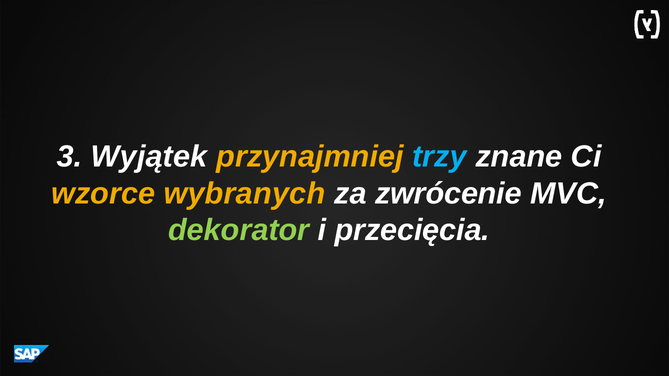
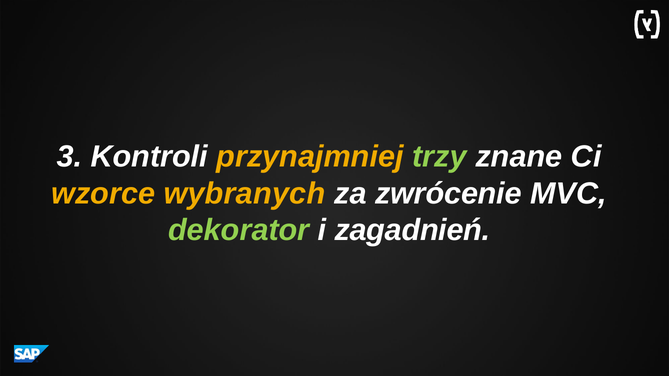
Wyjątek: Wyjątek -> Kontroli (149, 157)
trzy colour: light blue -> light green (439, 157)
przecięcia: przecięcia -> zagadnień (412, 230)
